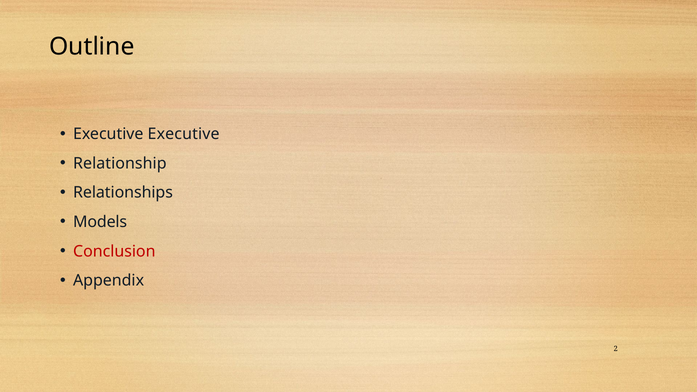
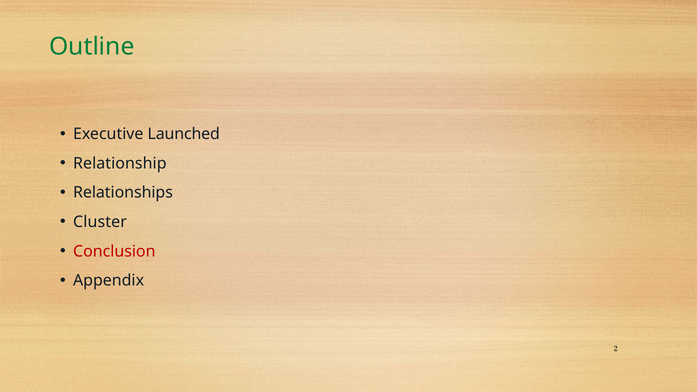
Outline colour: black -> green (92, 47)
Executive Executive: Executive -> Launched (184, 134)
Models: Models -> Cluster (100, 222)
